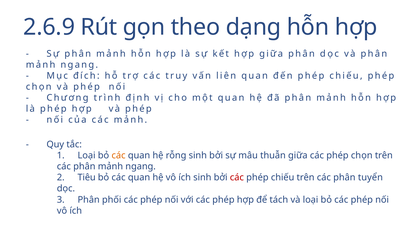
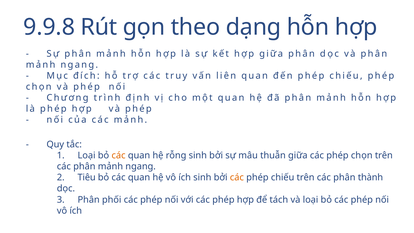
2.6.9: 2.6.9 -> 9.9.8 (49, 27)
các colour: red -> orange (237, 177)
tuyển: tuyển -> thành (370, 177)
